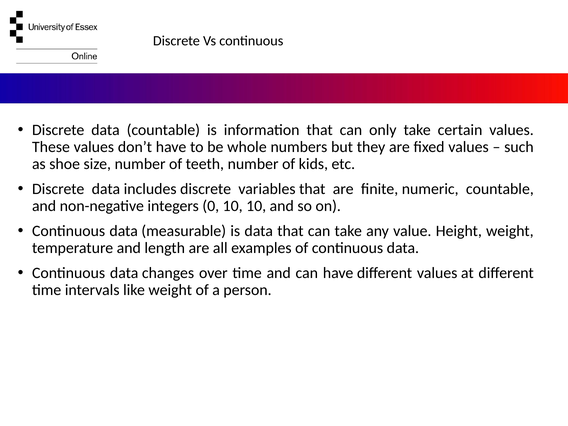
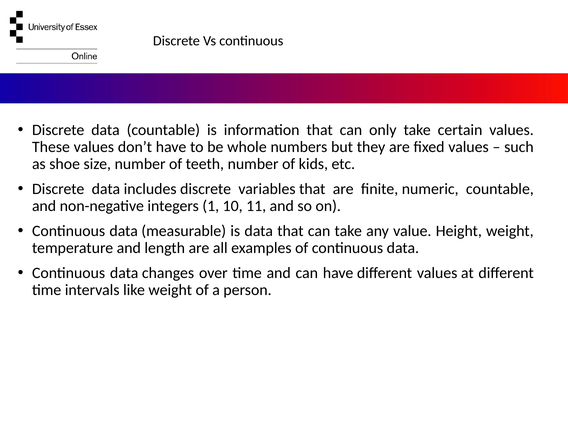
0: 0 -> 1 (211, 206)
10 10: 10 -> 11 (256, 206)
